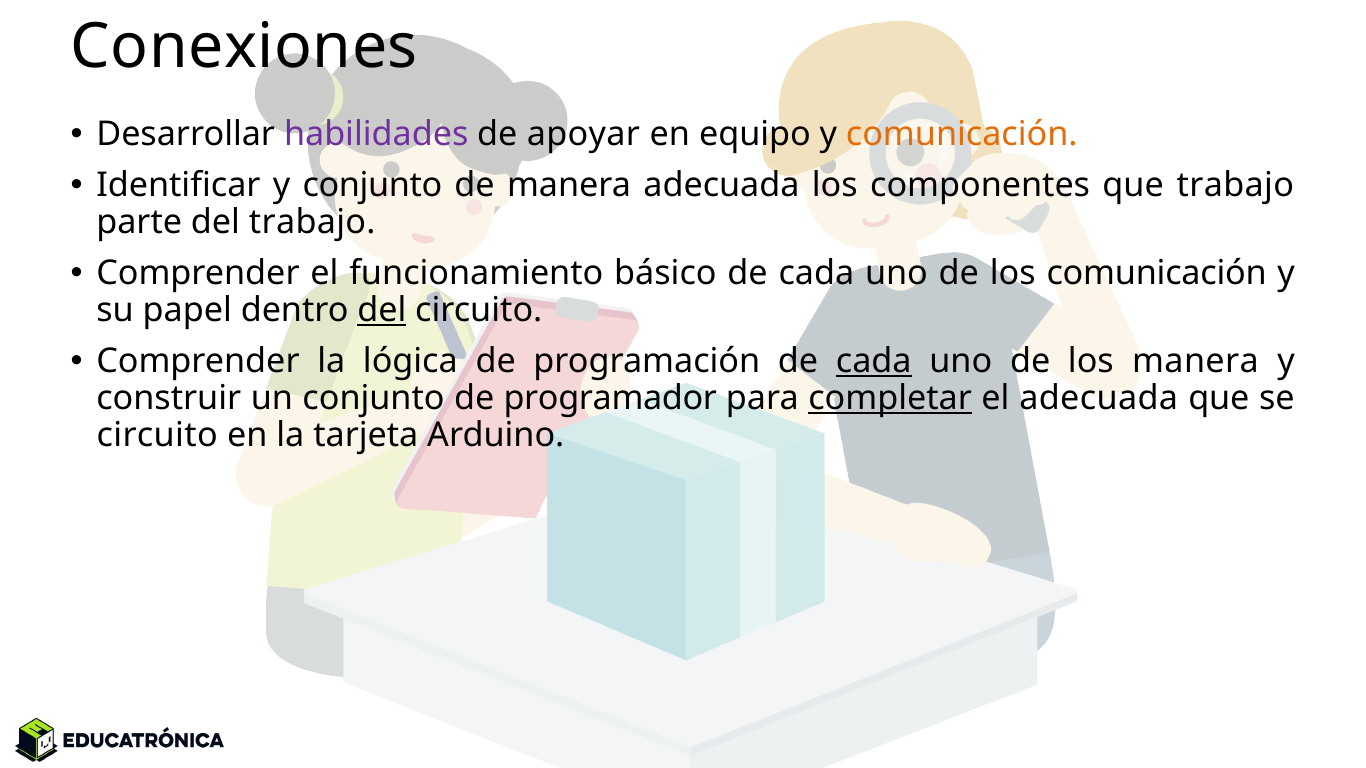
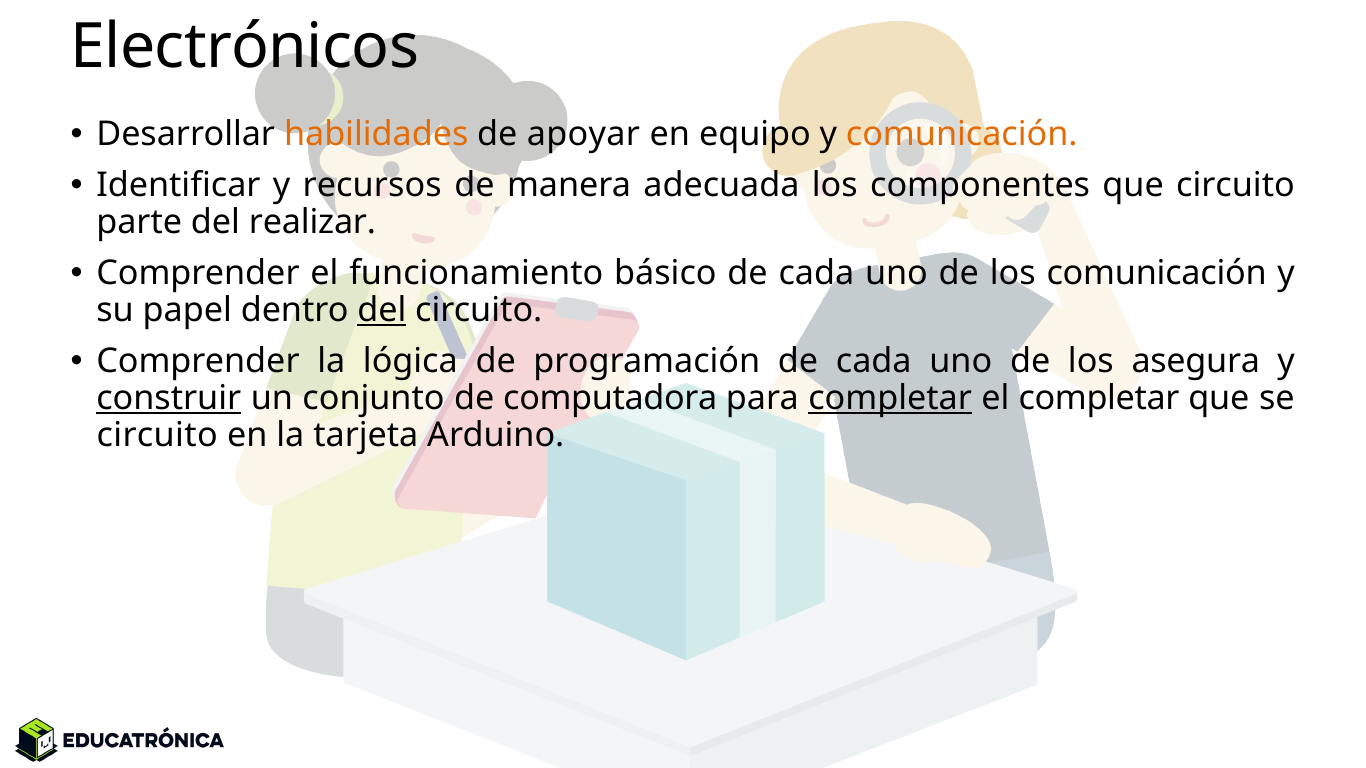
Conexiones: Conexiones -> Electrónicos (245, 47)
habilidades colour: purple -> orange (376, 134)
y conjunto: conjunto -> recursos (372, 185)
que trabajo: trabajo -> circuito (1235, 185)
del trabajo: trabajo -> realizar (313, 222)
cada underline: present -> none (874, 361)
los manera: manera -> asegura (1196, 361)
construir underline: none -> present (169, 398)
programador: programador -> computadora (610, 398)
el adecuada: adecuada -> completar (1099, 398)
